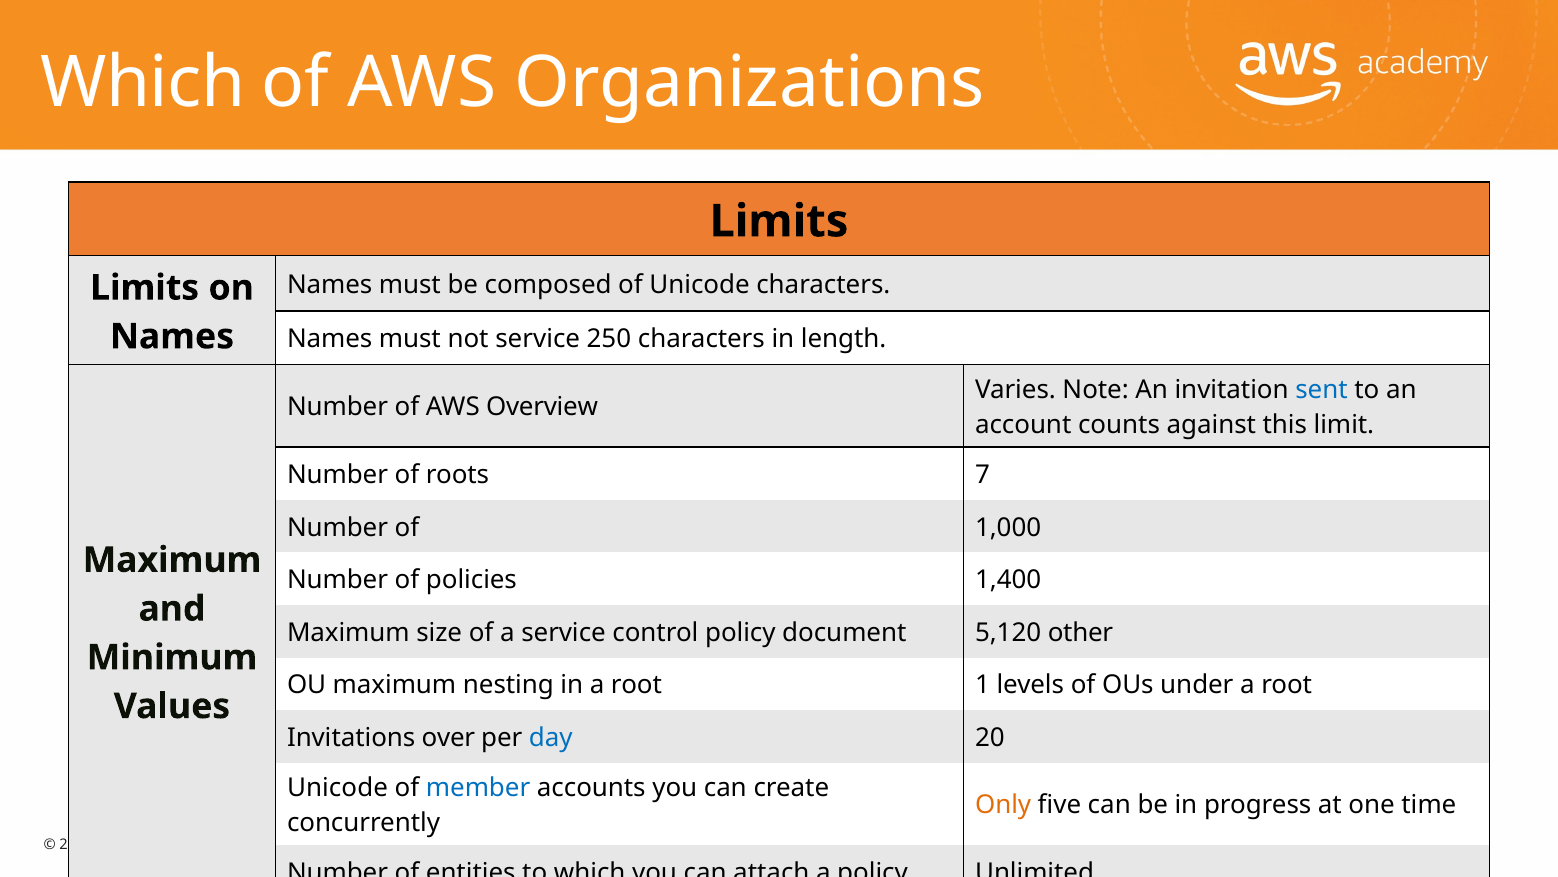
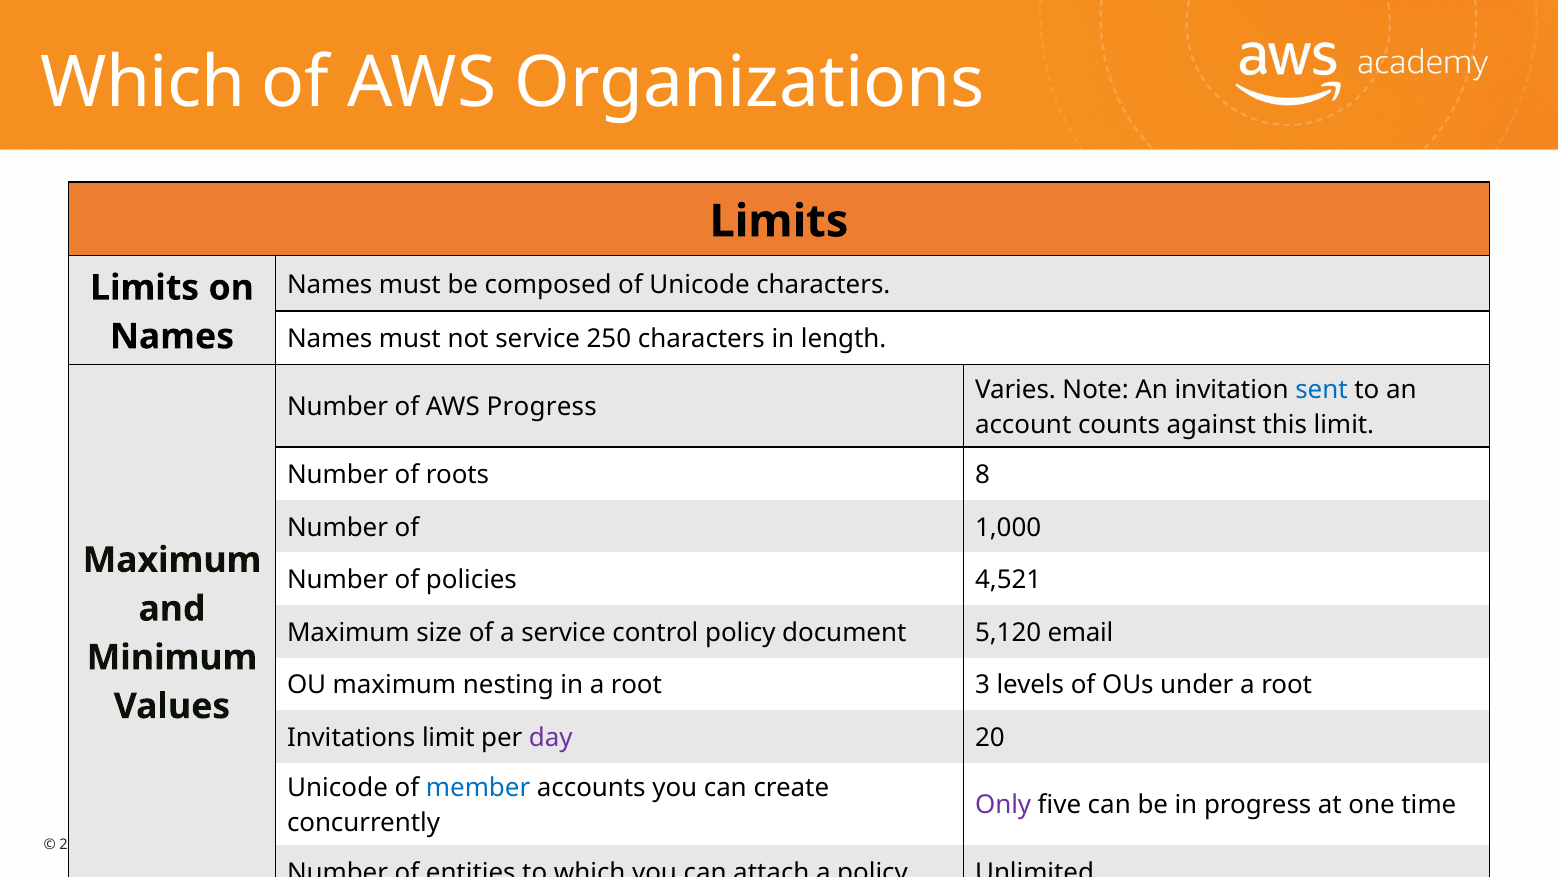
AWS Overview: Overview -> Progress (542, 407)
7: 7 -> 8 (983, 474)
1,400: 1,400 -> 4,521 (1008, 580)
other: other -> email (1080, 632)
1: 1 -> 3 (983, 685)
Invitations over: over -> limit (448, 737)
day colour: blue -> purple (551, 737)
Only colour: orange -> purple (1003, 805)
